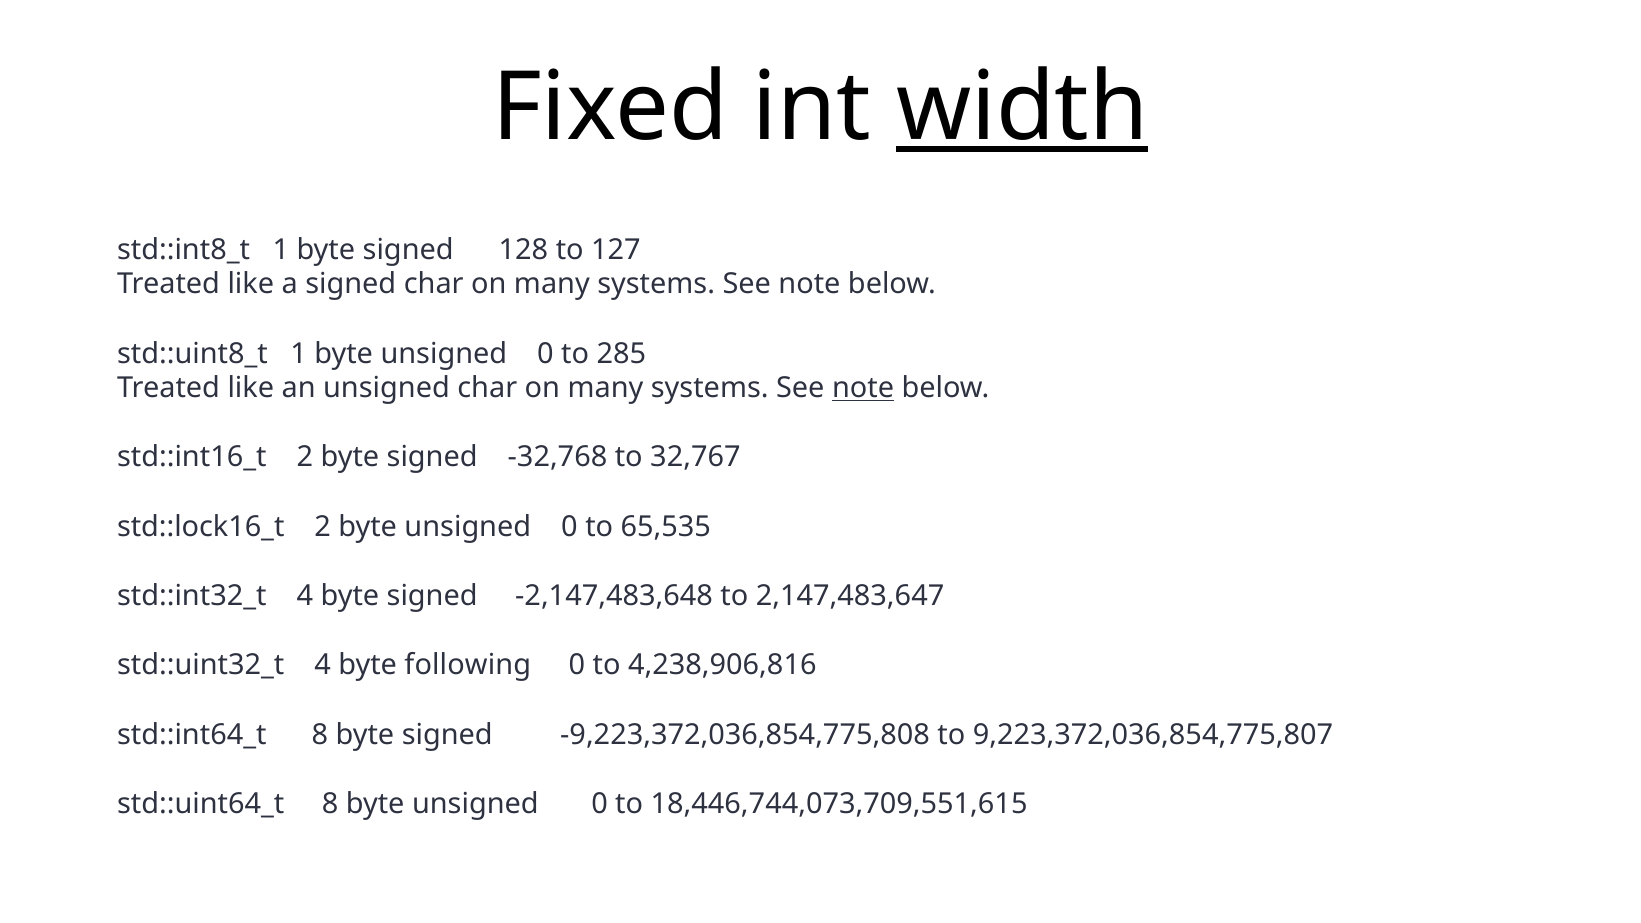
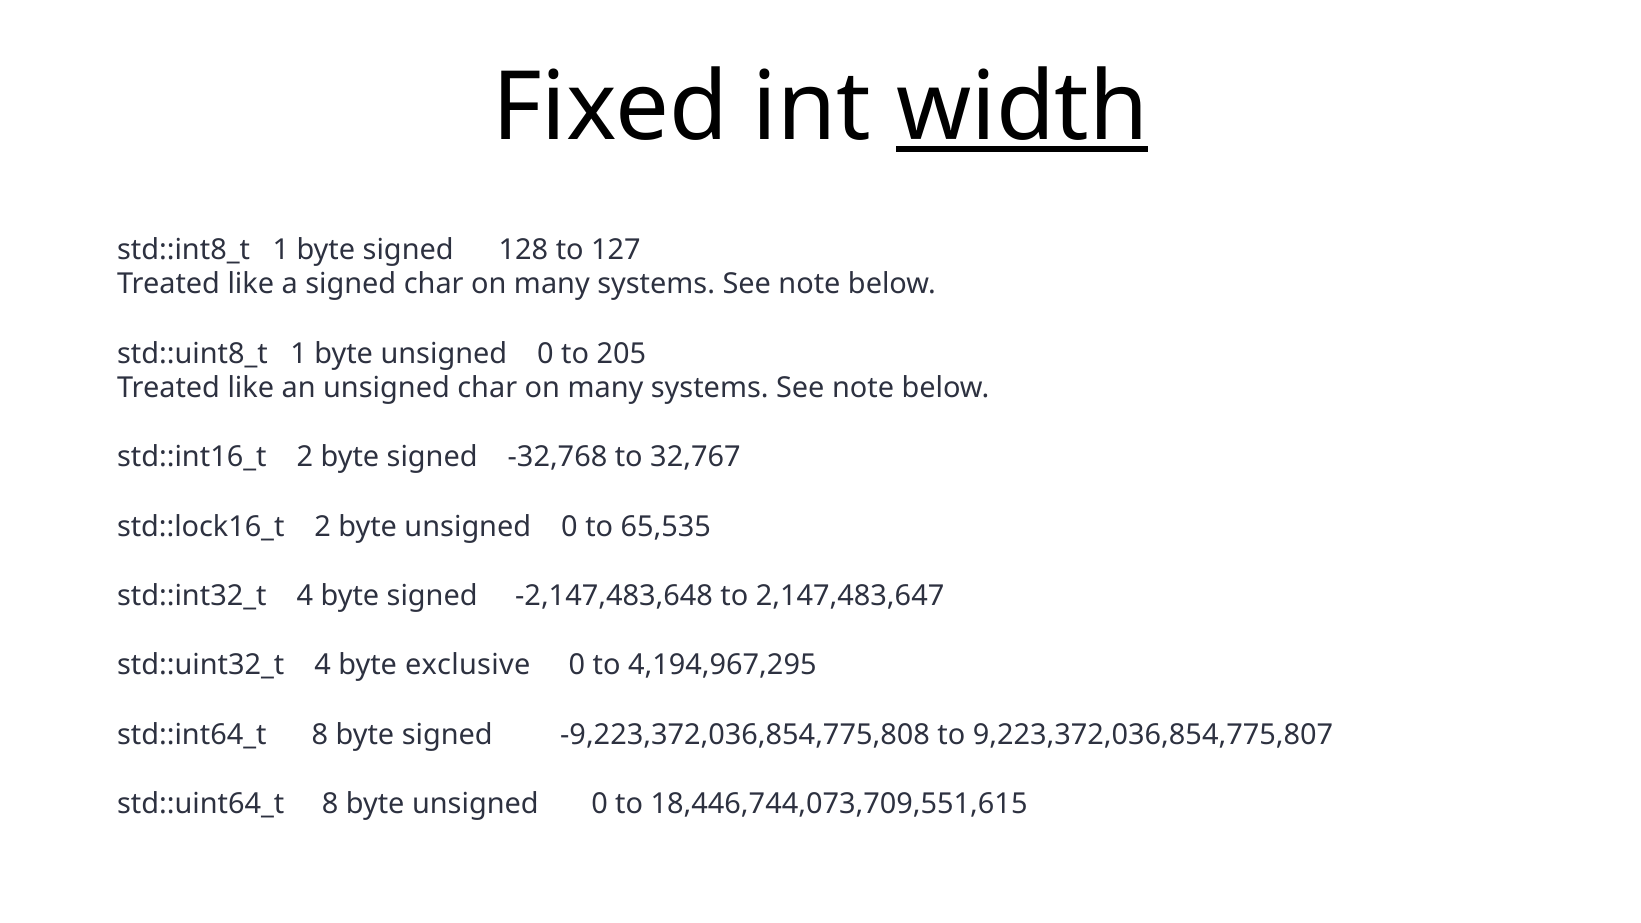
285: 285 -> 205 (621, 354)
note underline: present -> none (863, 388)
following: following -> exclusive (468, 665)
4,238,906,816: 4,238,906,816 -> 4,194,967,295 (722, 665)
